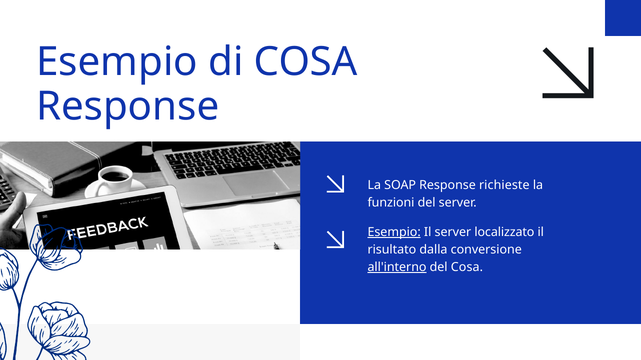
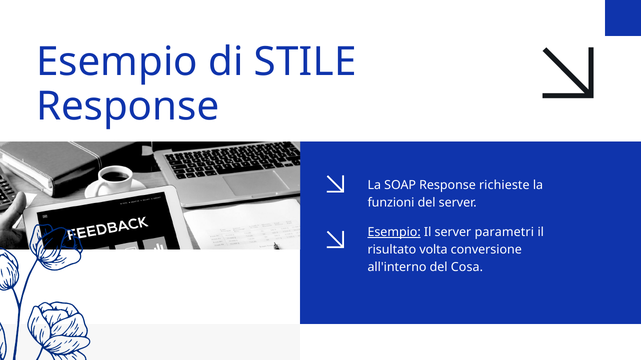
di COSA: COSA -> STILE (305, 62)
localizzato: localizzato -> parametri (504, 233)
dalla: dalla -> volta (433, 250)
all'interno underline: present -> none (397, 267)
